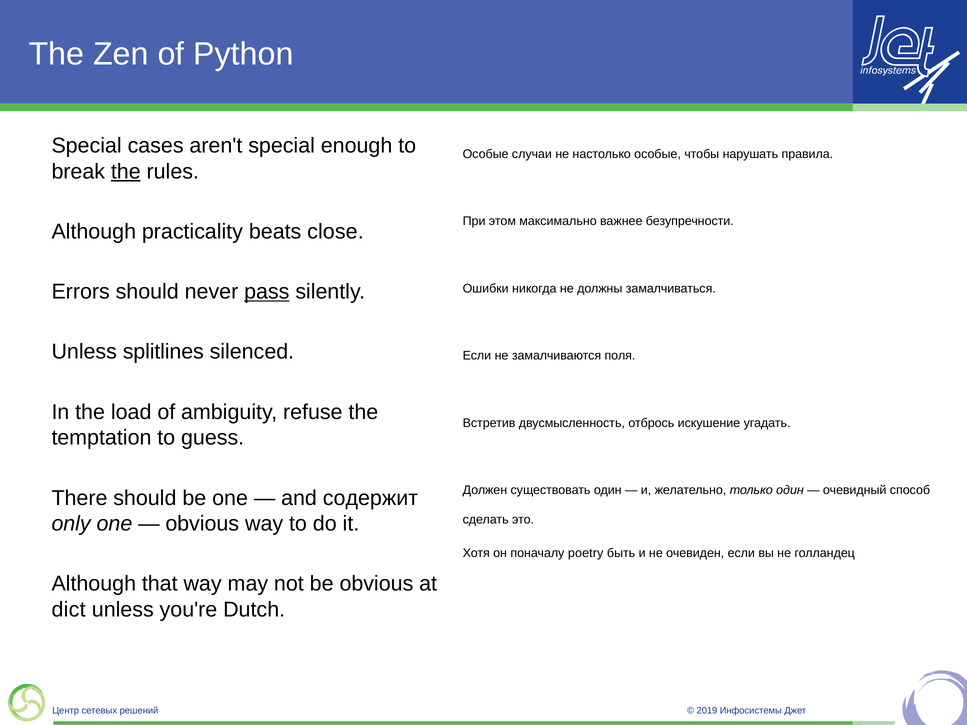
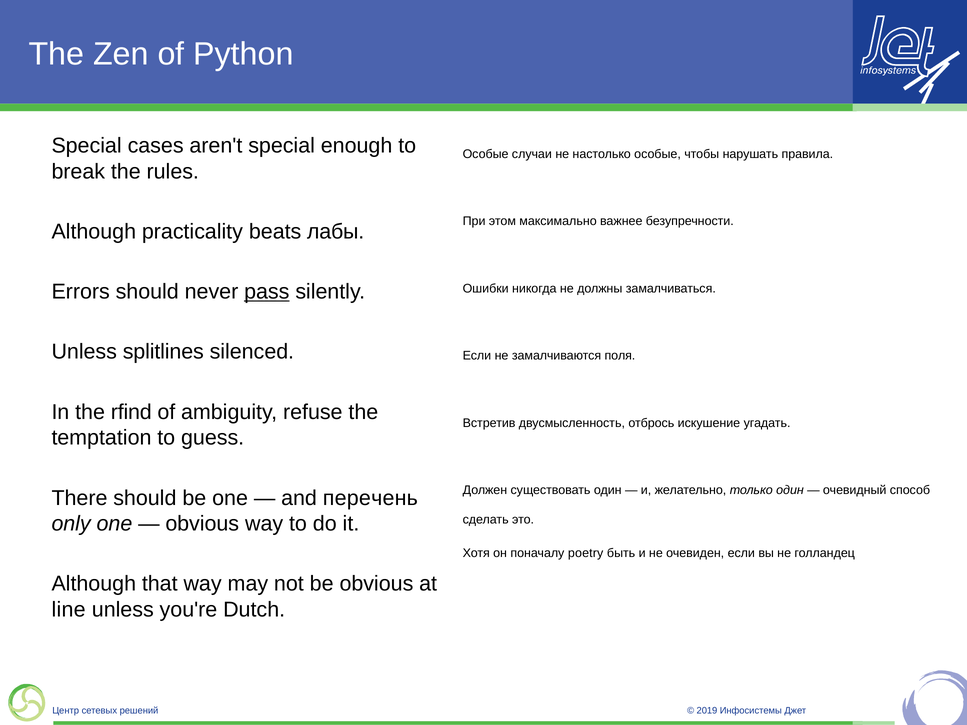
the underline: present -> none (126, 172)
close: close -> лабы (336, 232)
load: load -> rfind (131, 412)
содержит: содержит -> перечень (370, 498)
dict: dict -> line (69, 610)
